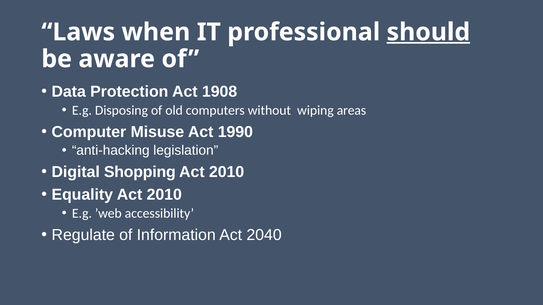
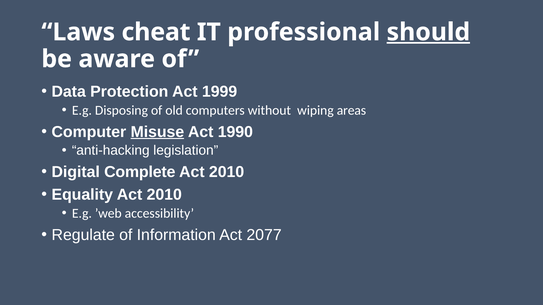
when: when -> cheat (156, 32)
1908: 1908 -> 1999 (220, 92)
Misuse underline: none -> present (157, 132)
Shopping: Shopping -> Complete (140, 172)
2040: 2040 -> 2077 (264, 235)
